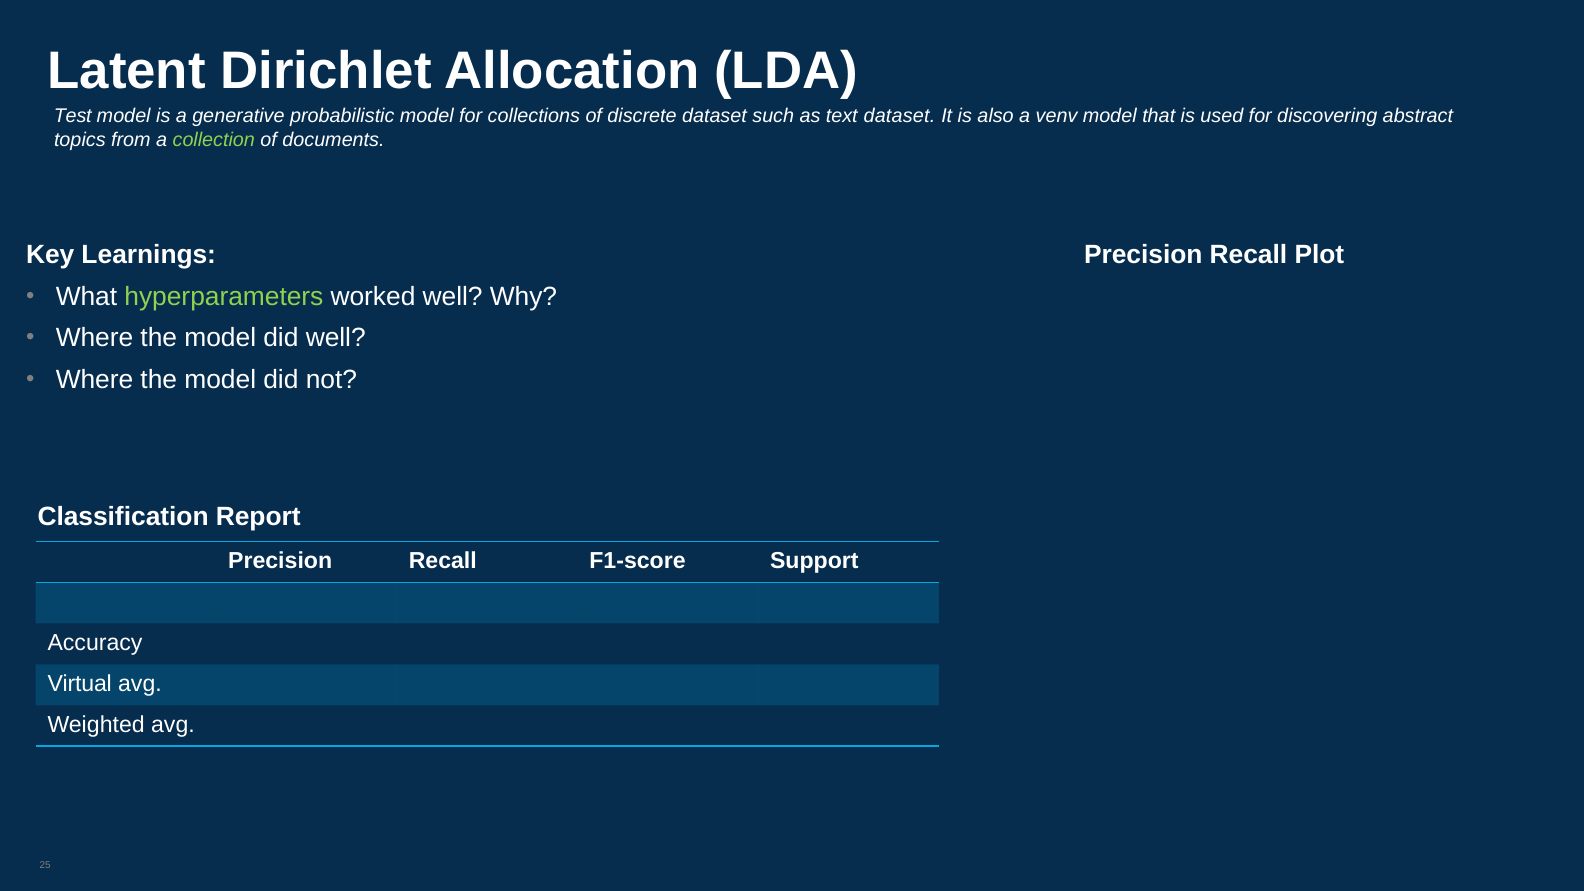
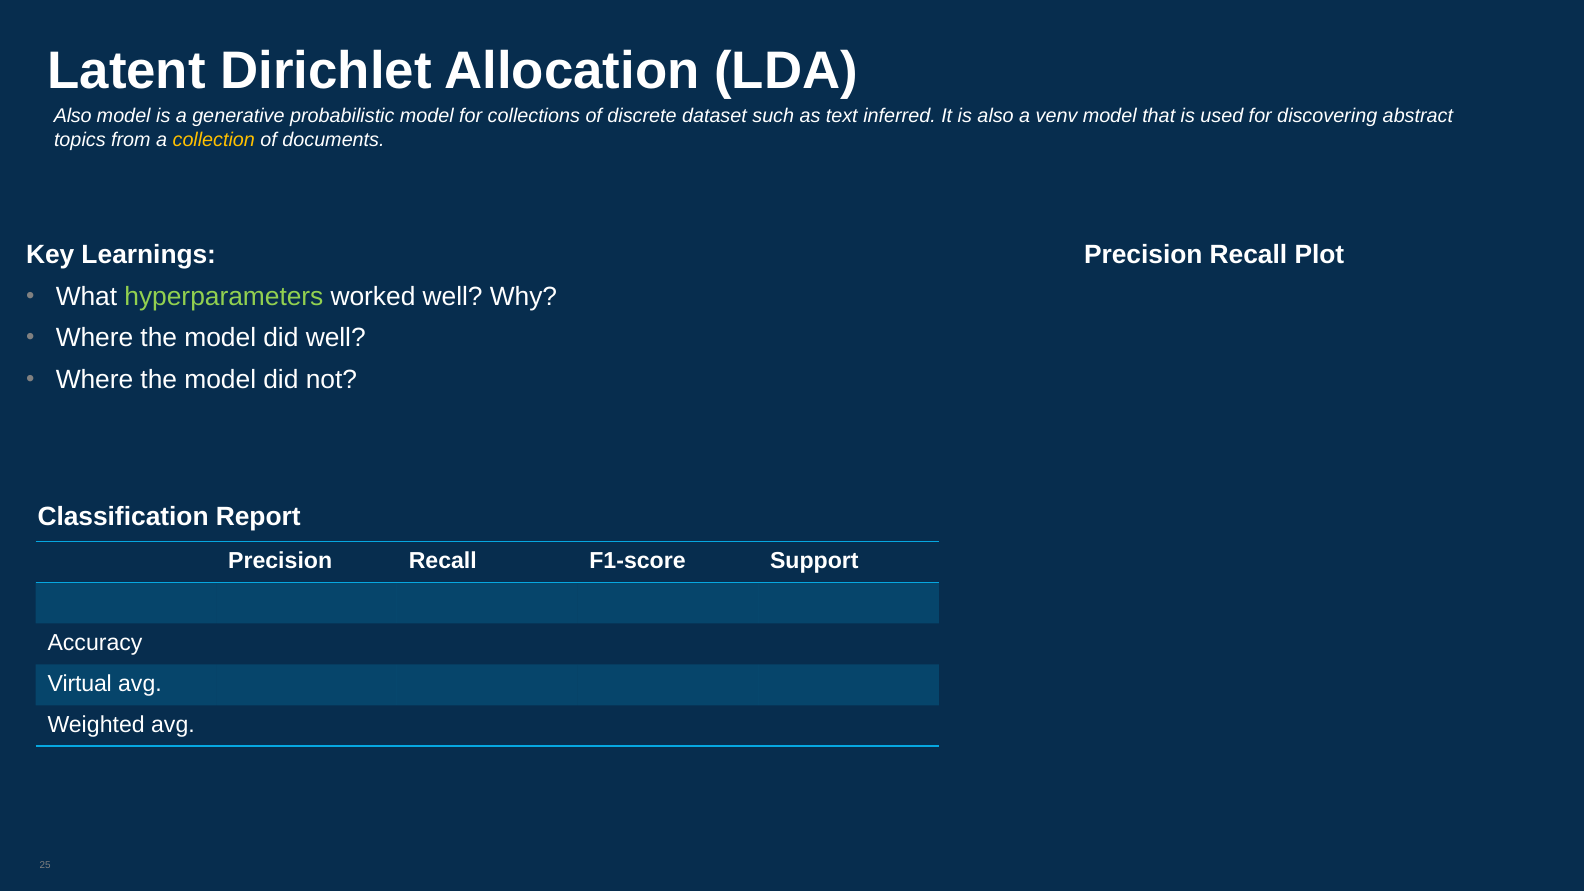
Test: Test -> Also (73, 116)
text dataset: dataset -> inferred (900, 116)
collection colour: light green -> yellow (214, 140)
